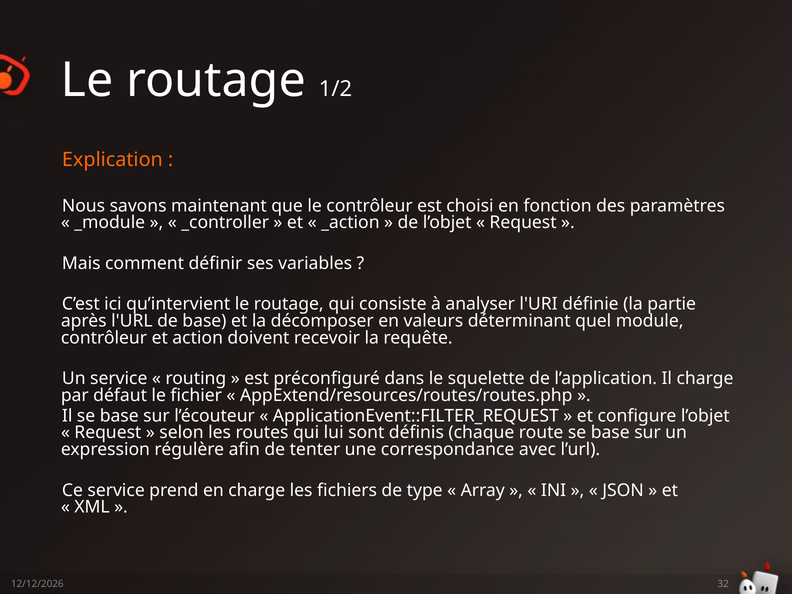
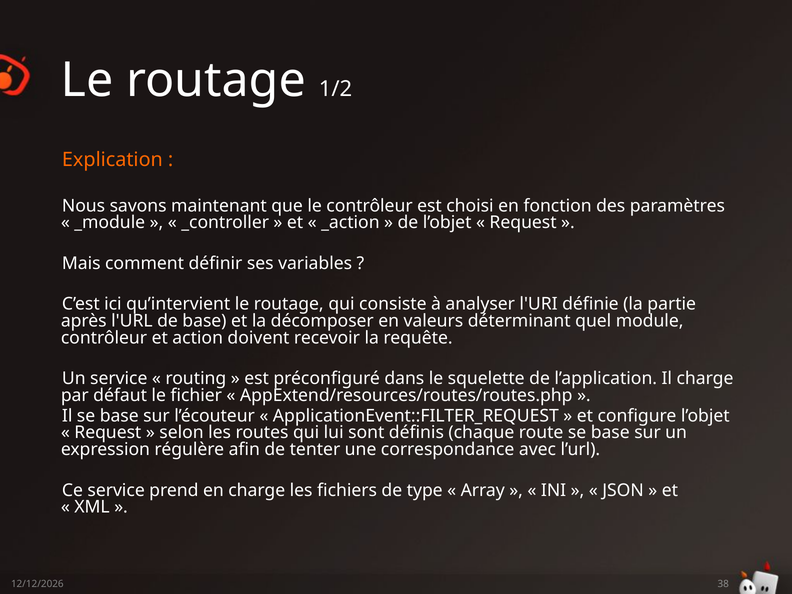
32: 32 -> 38 (723, 584)
